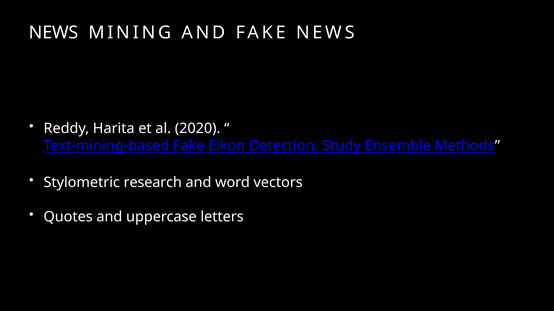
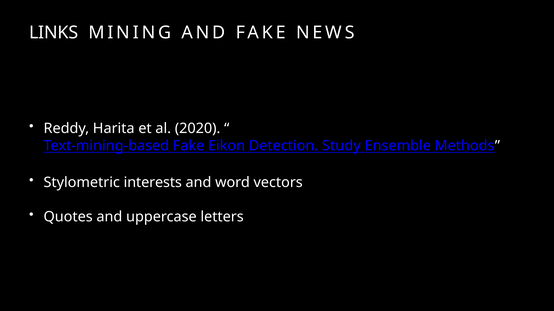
NEWS: NEWS -> LINKS (54, 33)
research: research -> interests (153, 183)
